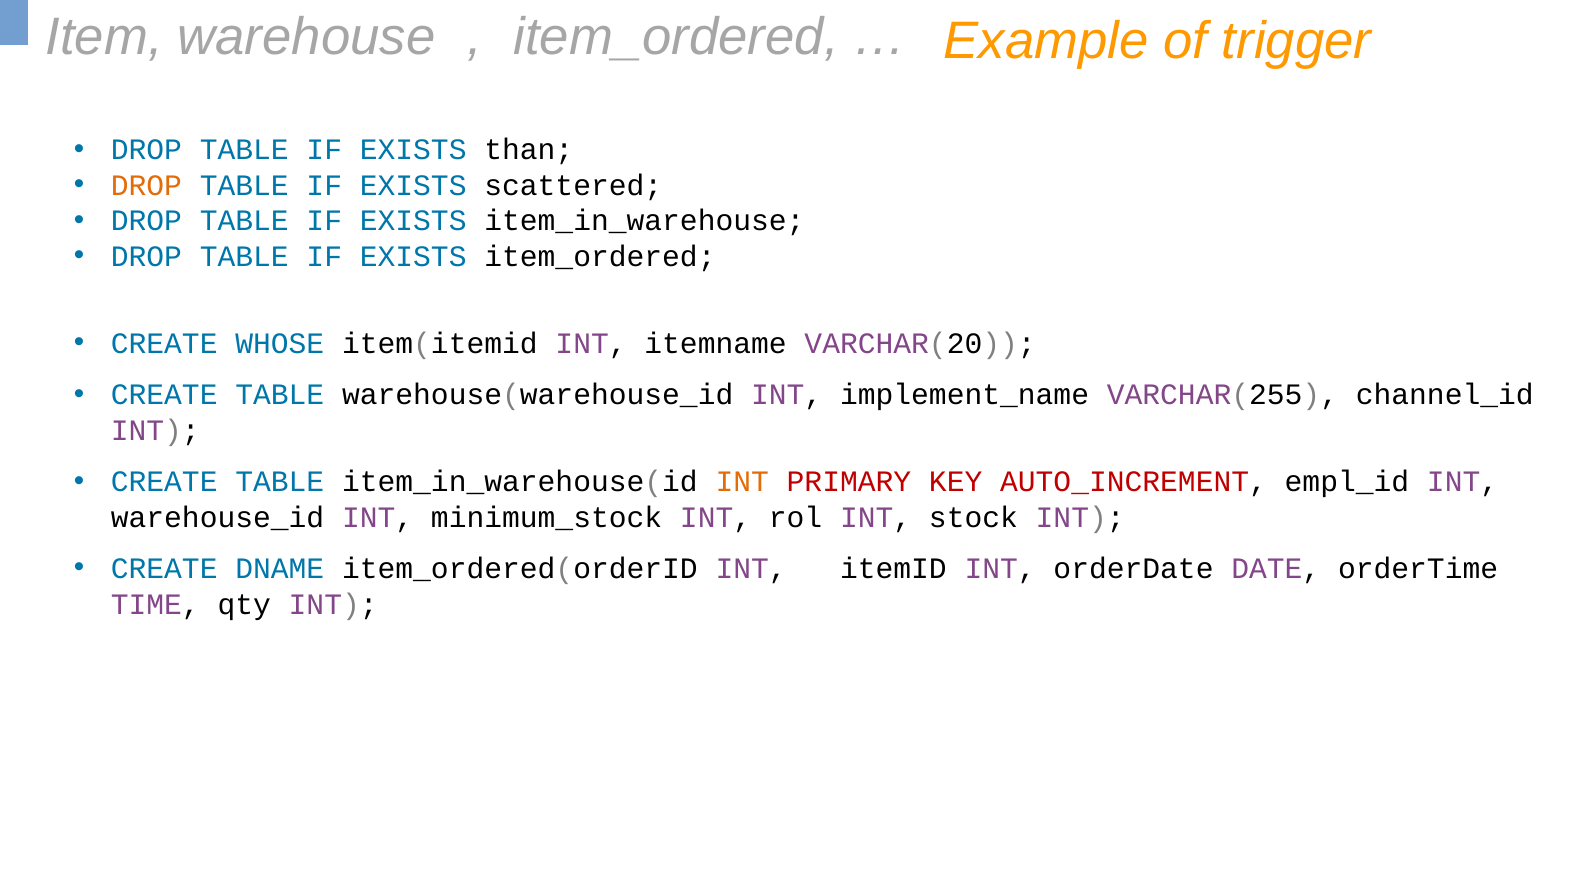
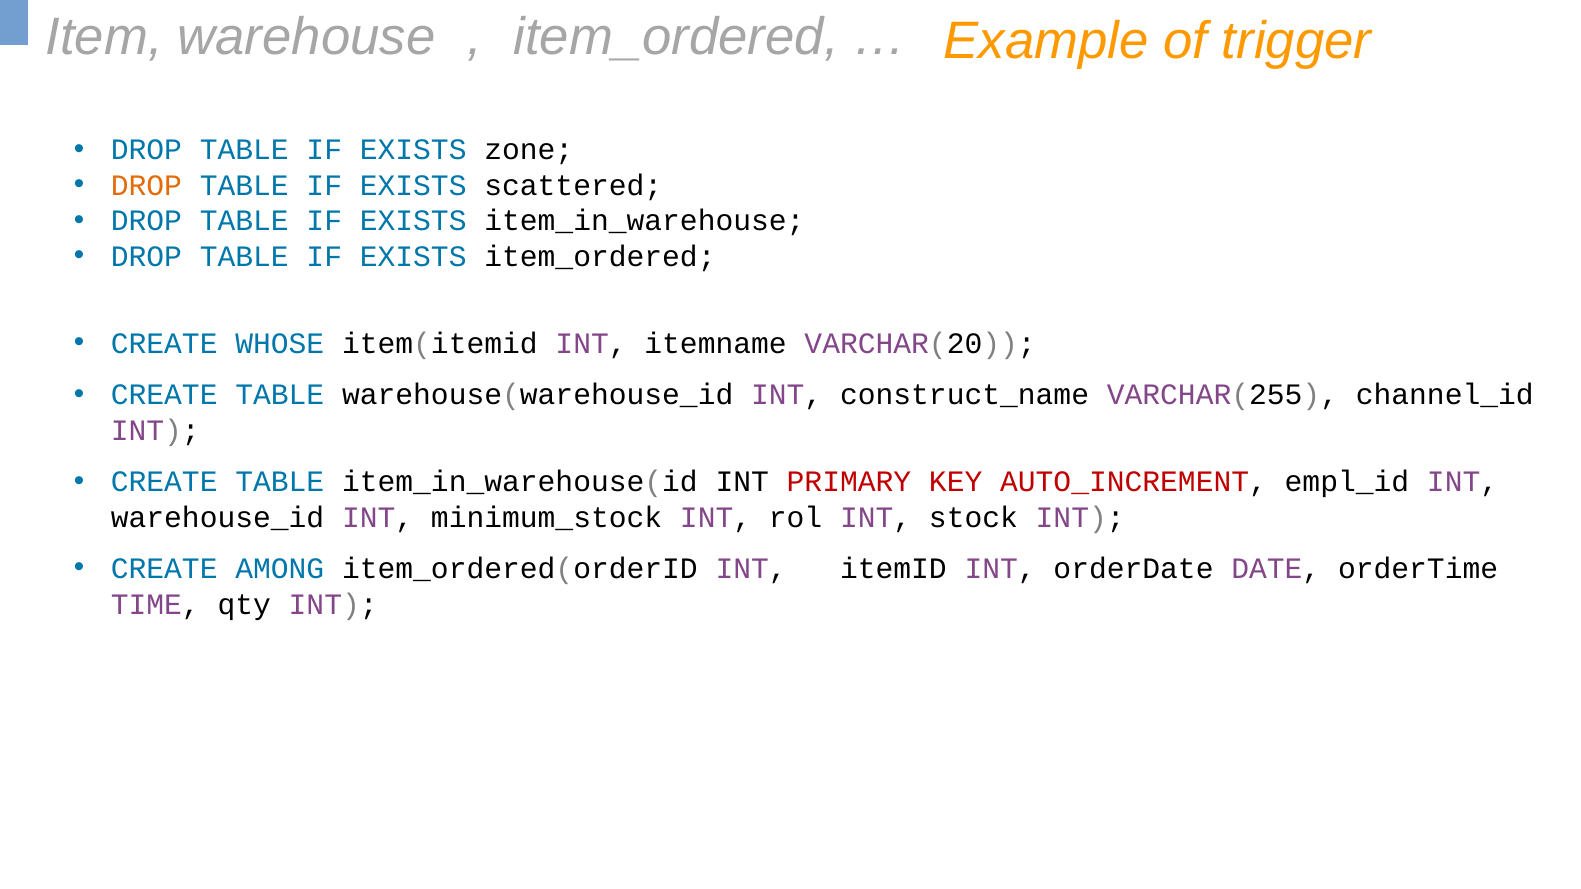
than: than -> zone (529, 150)
implement_name: implement_name -> construct_name (965, 395)
INT colour: orange -> black (742, 482)
DNAME: DNAME -> AMONG (280, 569)
